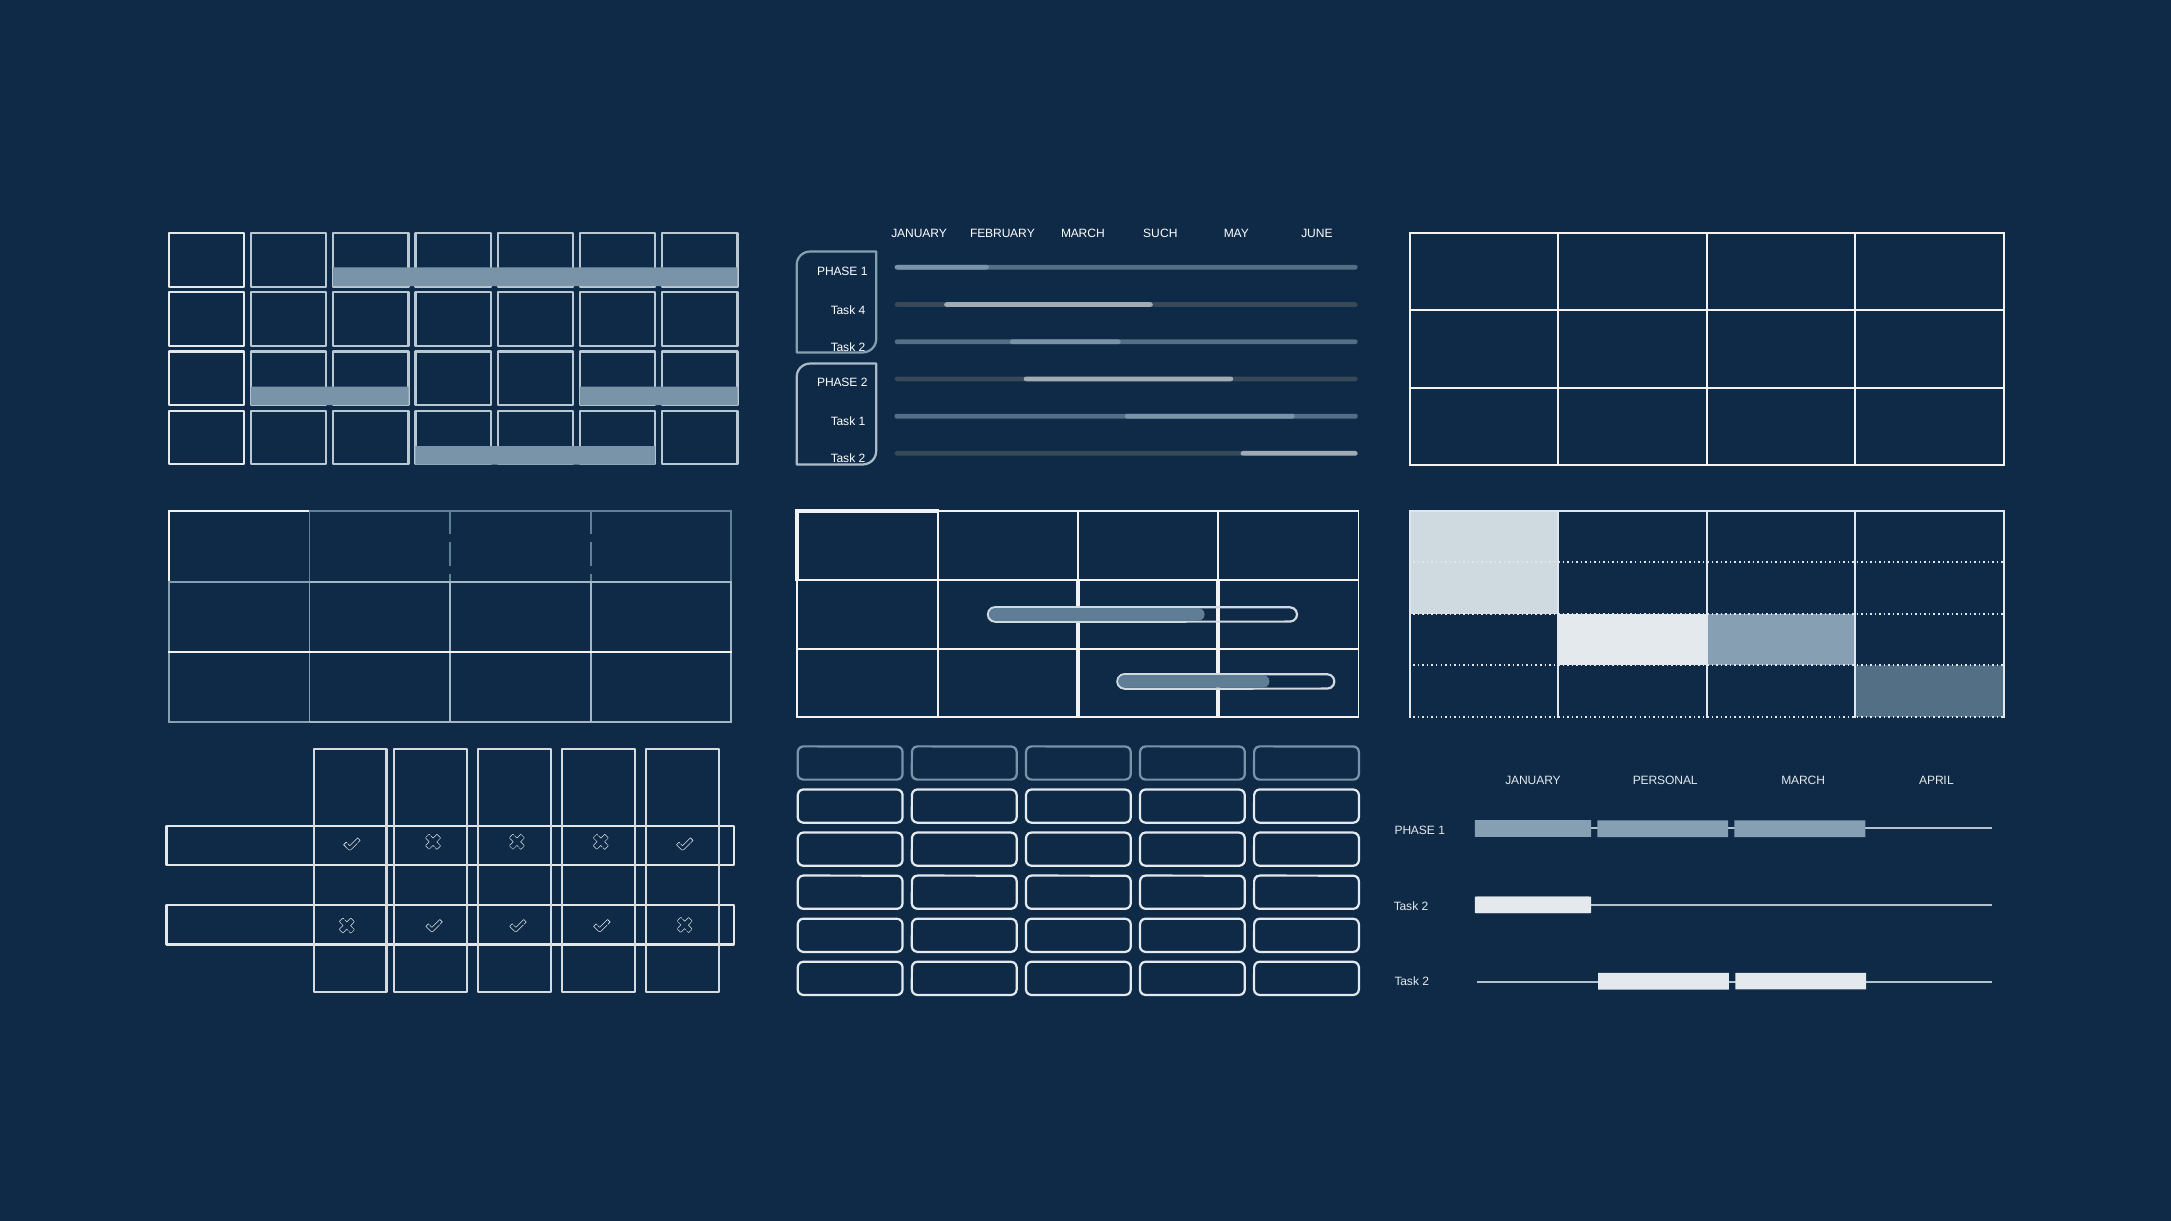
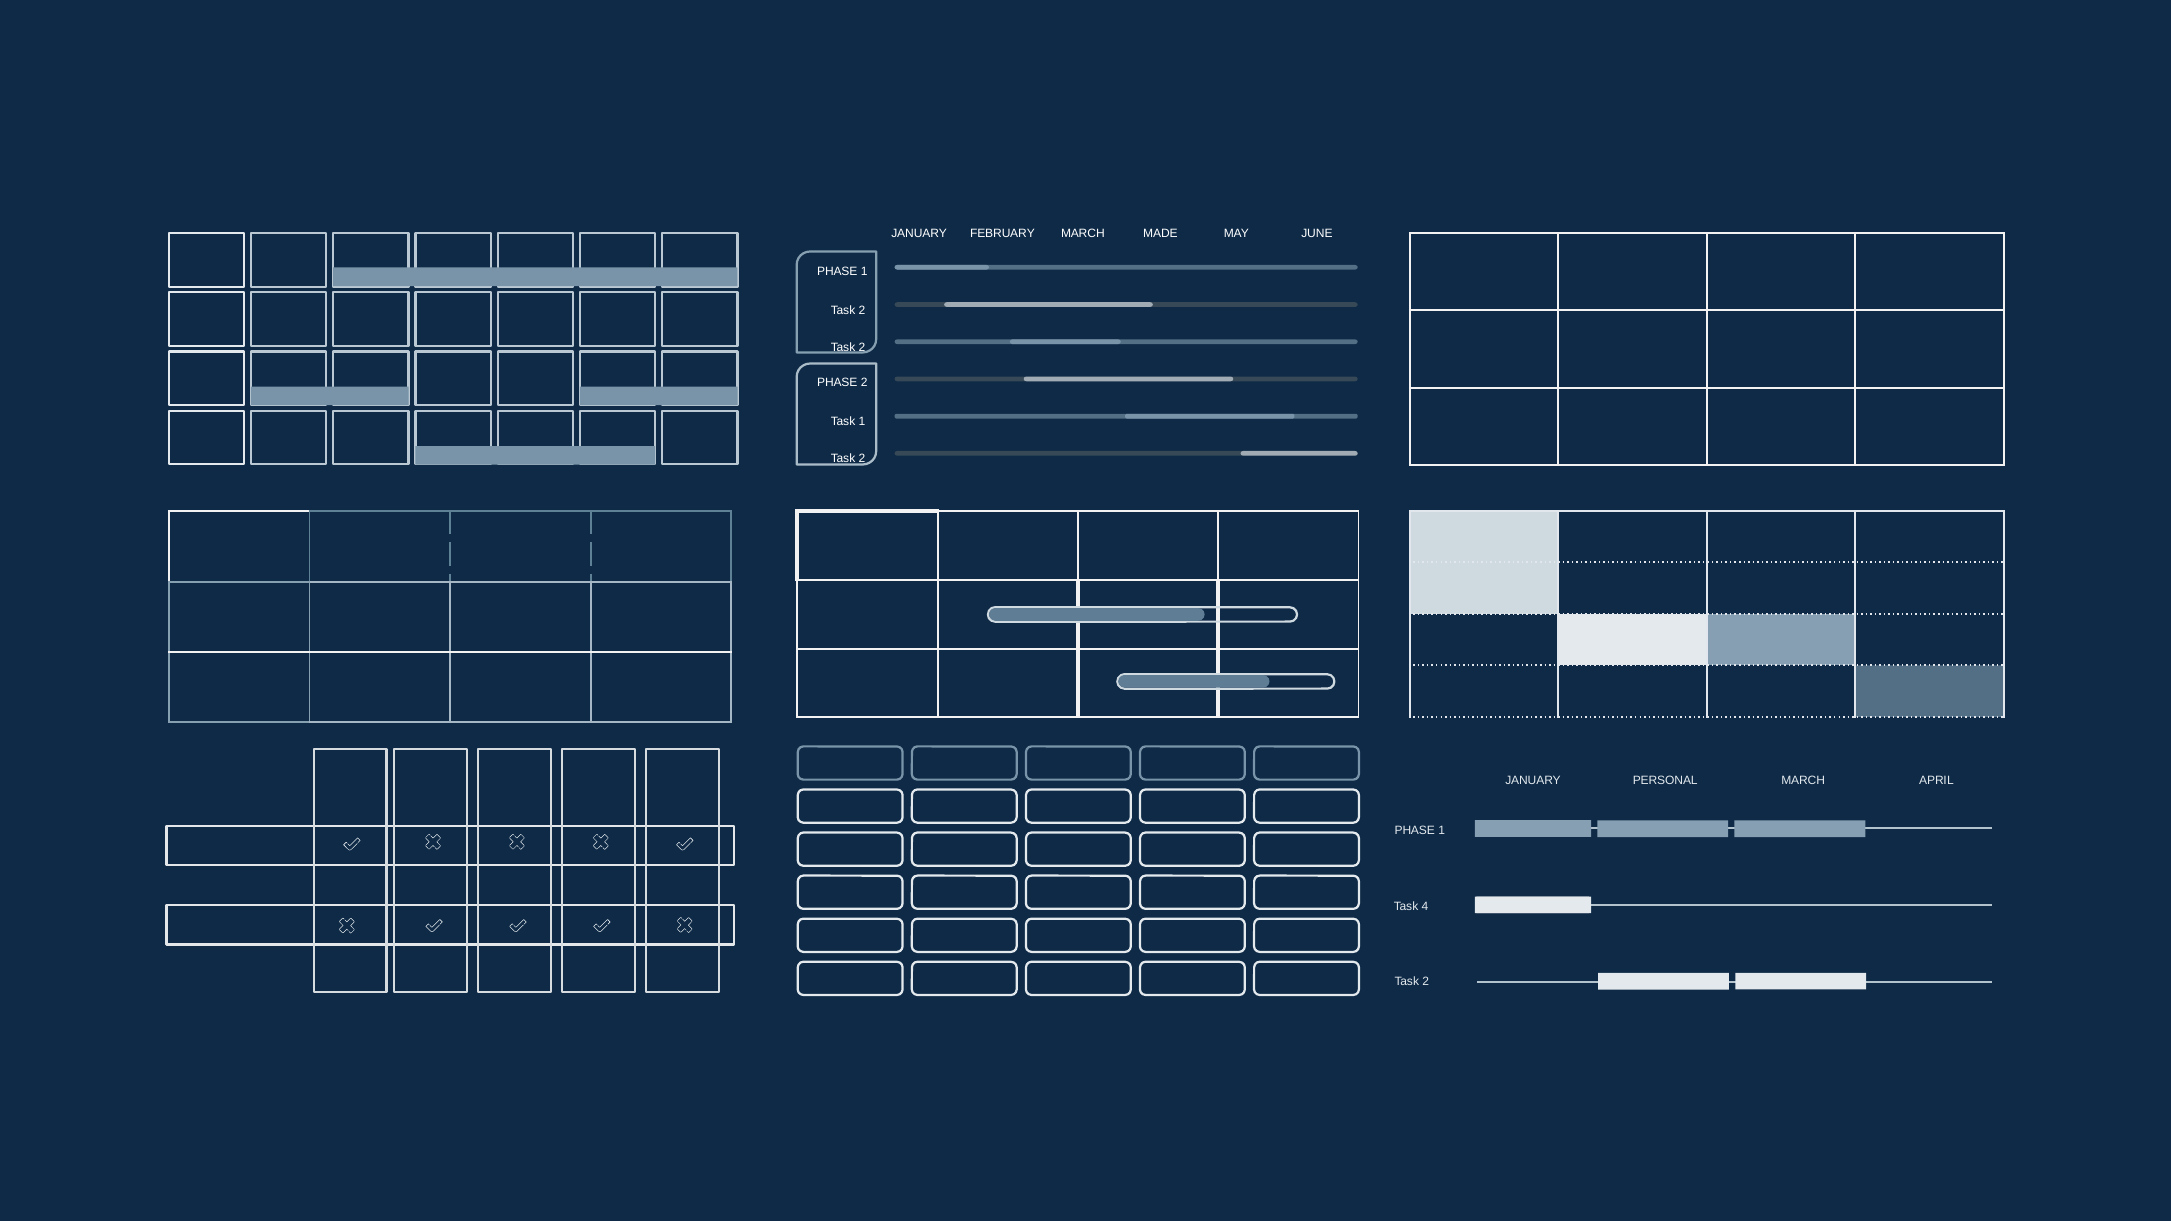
SUCH: SUCH -> MADE (1160, 234)
4: 4 -> 2 (862, 310)
2: 2 -> 4 (1425, 907)
